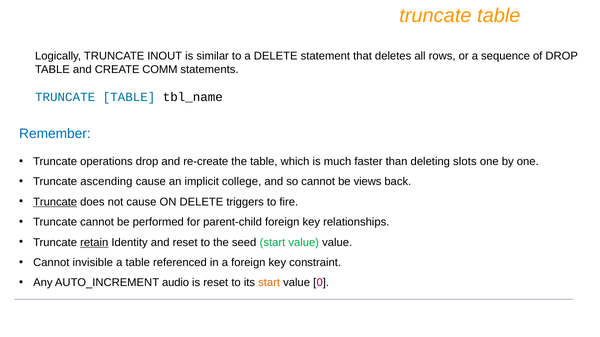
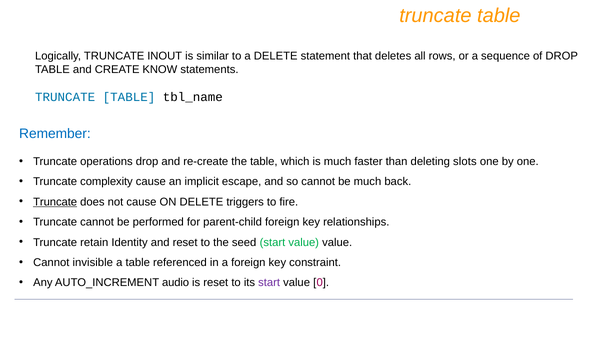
COMM: COMM -> KNOW (160, 70)
ascending: ascending -> complexity (106, 182)
college: college -> escape (242, 182)
be views: views -> much (367, 182)
retain underline: present -> none (94, 243)
start colour: orange -> purple (269, 283)
